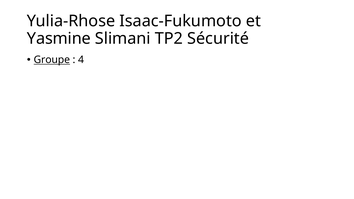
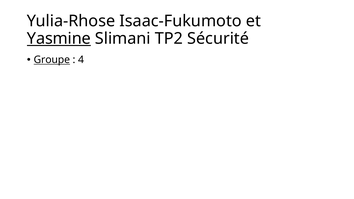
Yasmine underline: none -> present (59, 38)
